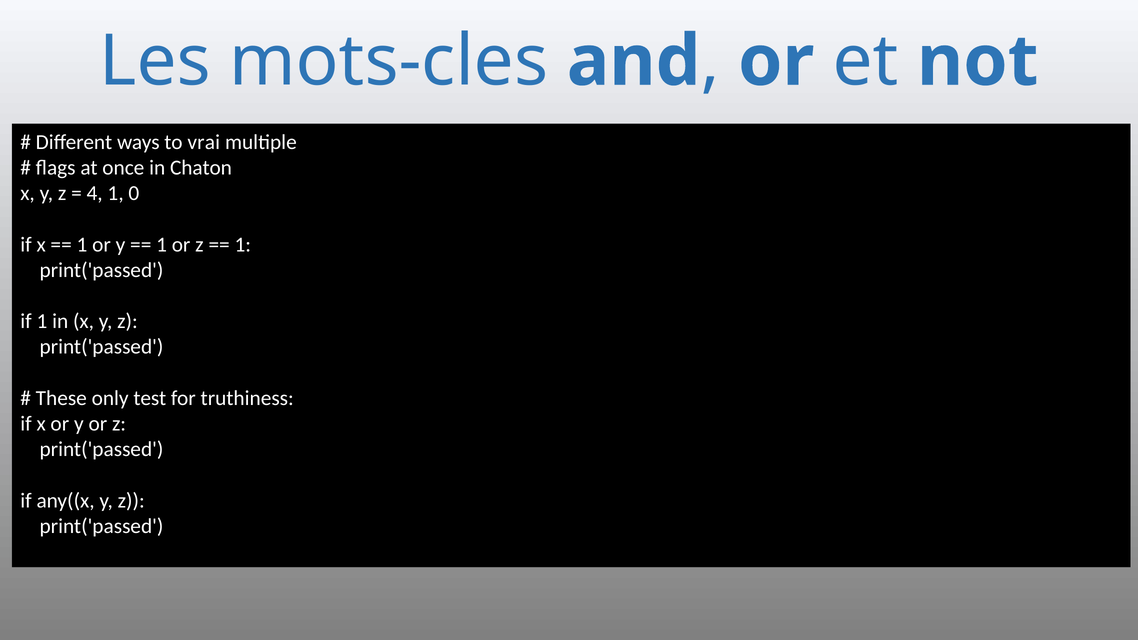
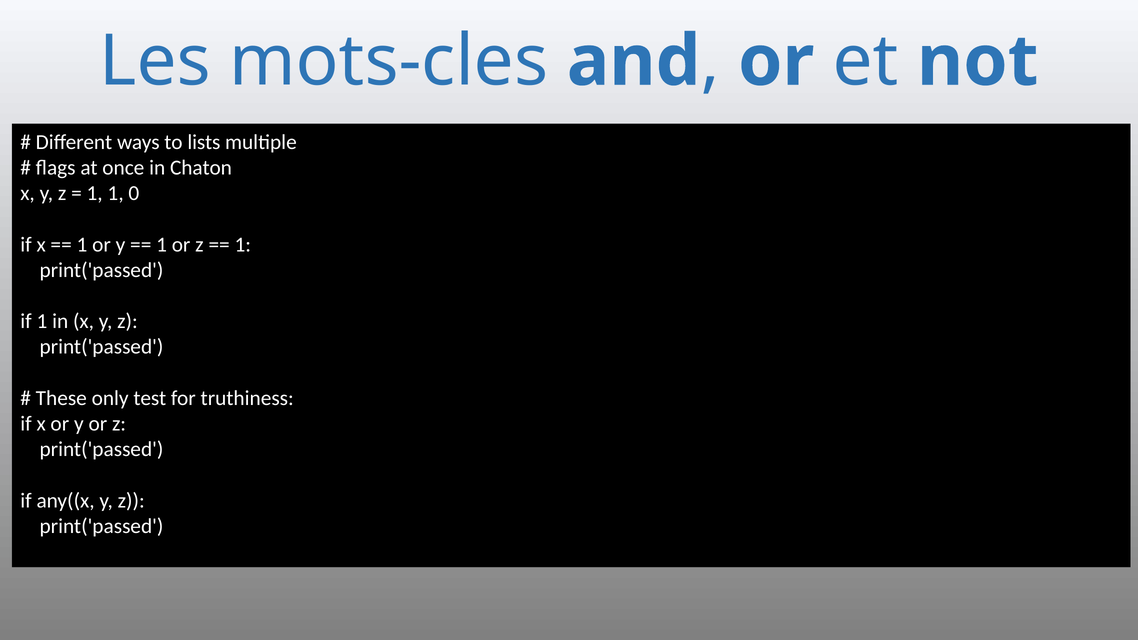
vrai: vrai -> lists (204, 142)
4: 4 -> 1 (95, 193)
